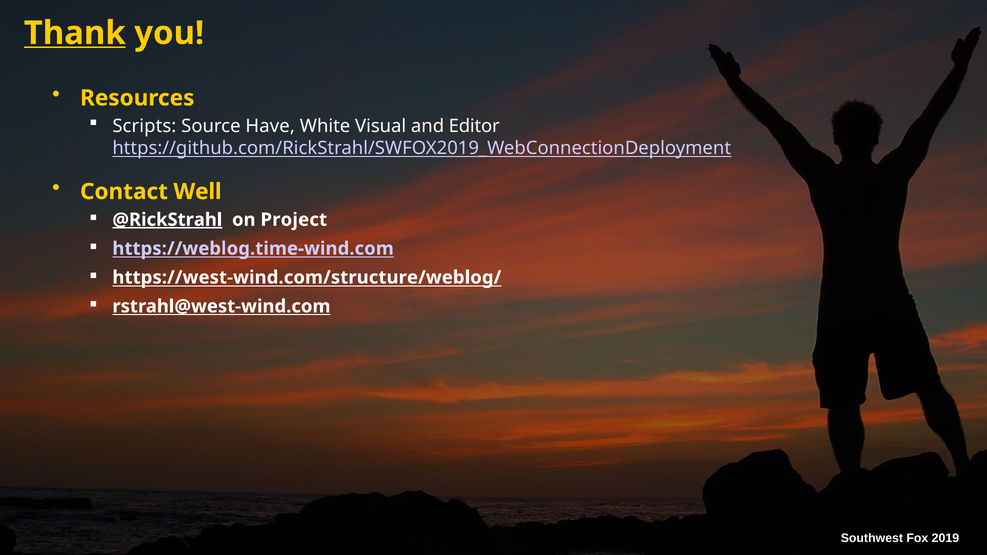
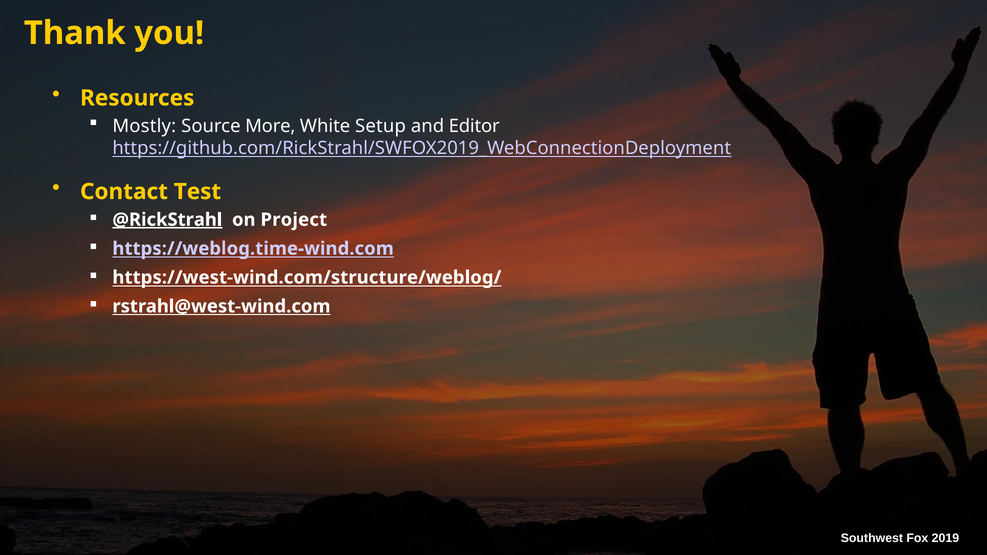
Thank underline: present -> none (75, 33)
Scripts: Scripts -> Mostly (144, 126)
Have: Have -> More (270, 126)
Visual: Visual -> Setup (381, 126)
Well: Well -> Test (197, 192)
